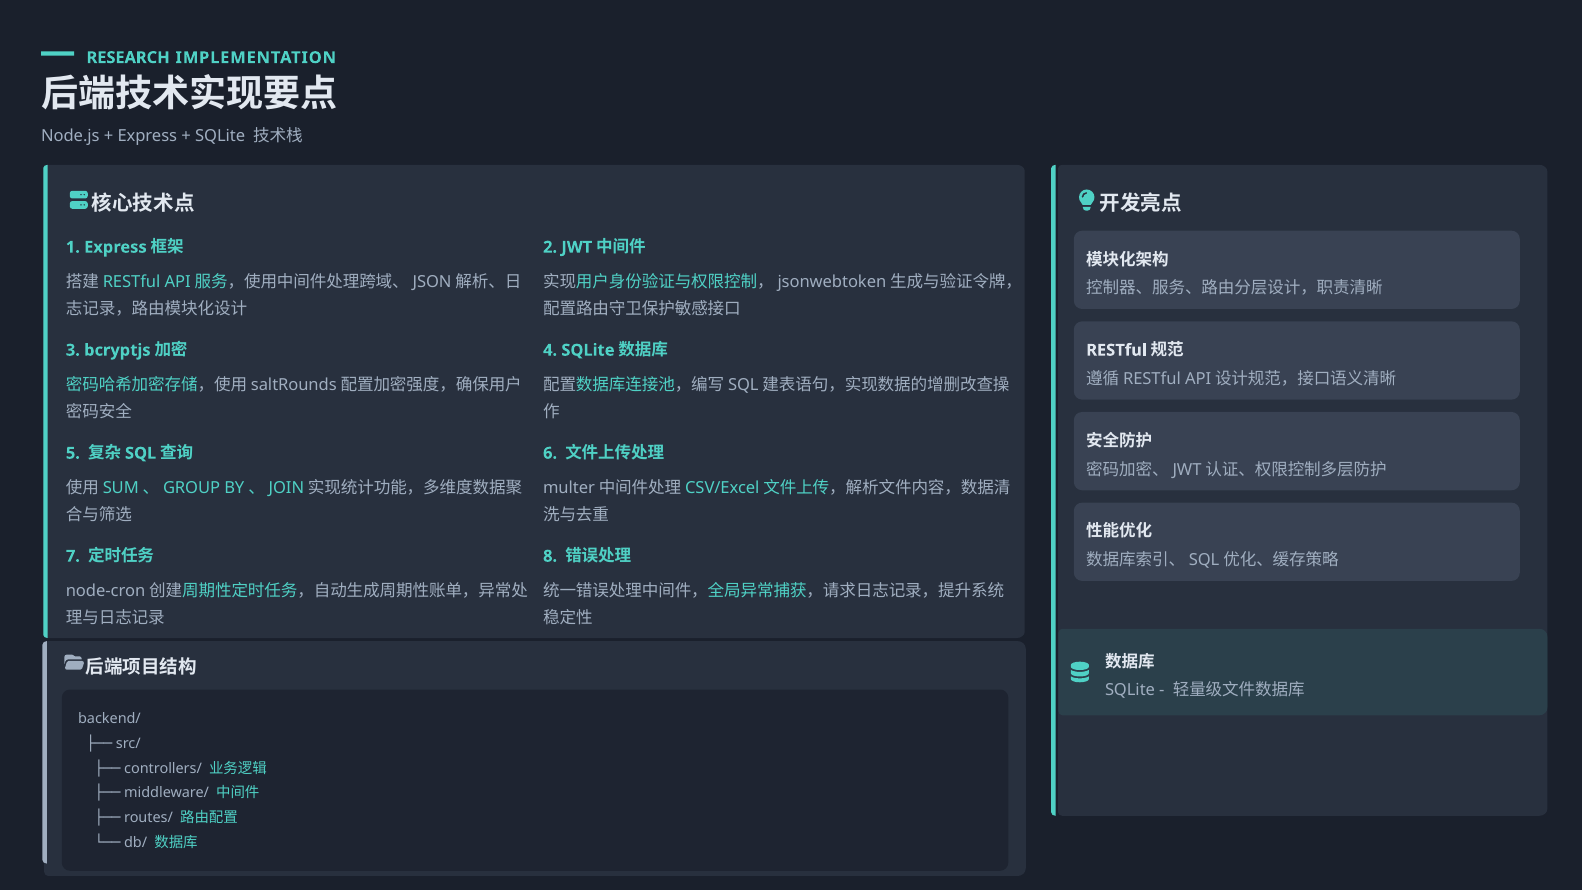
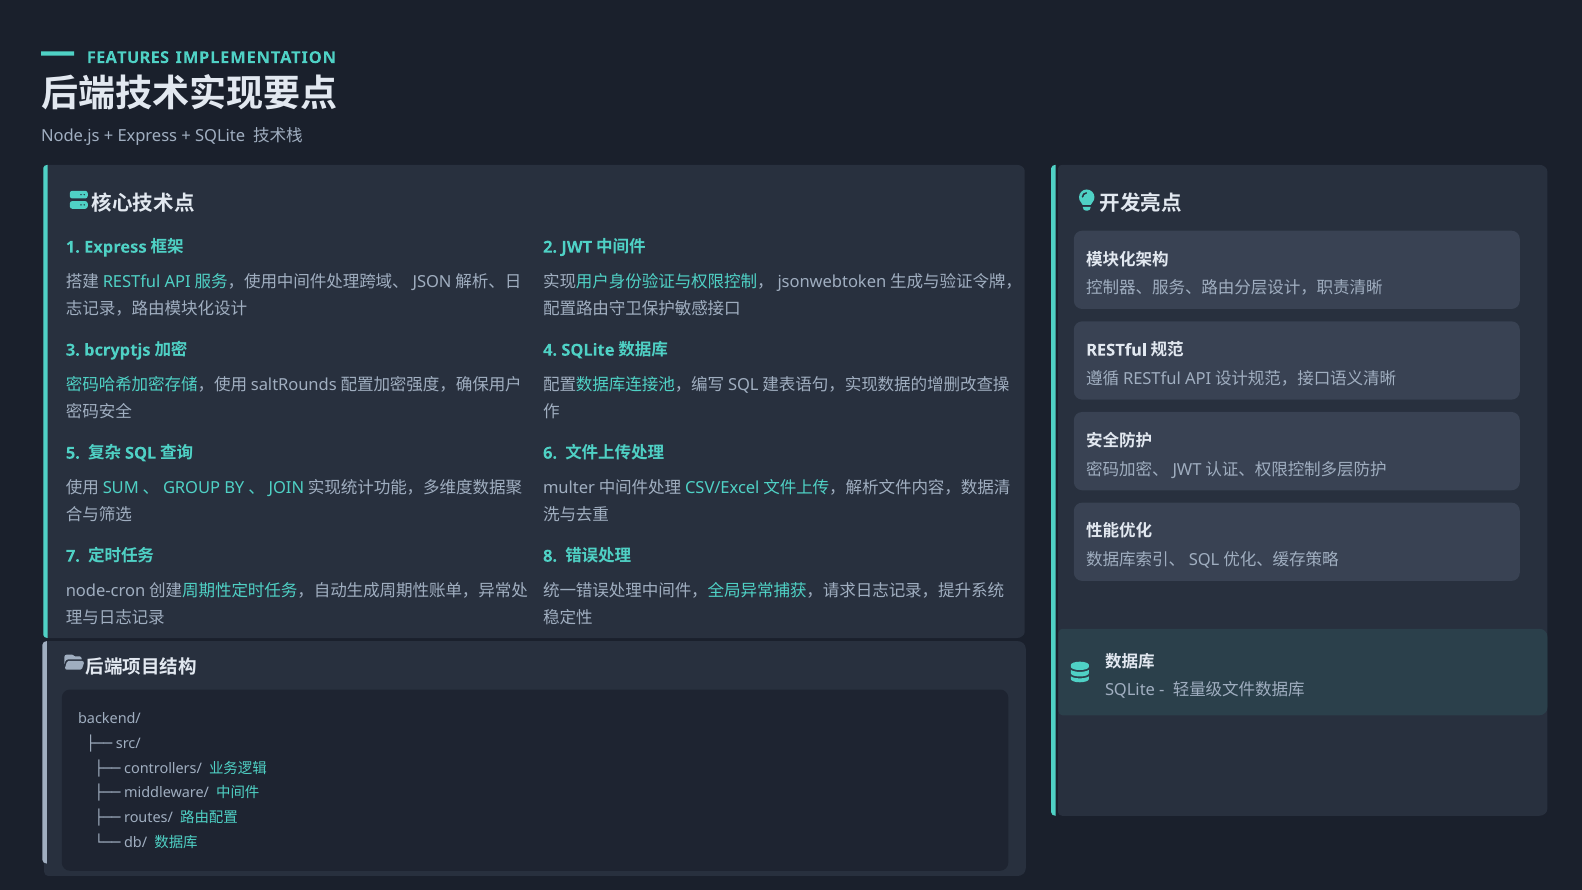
RESEARCH: RESEARCH -> FEATURES (128, 58)
